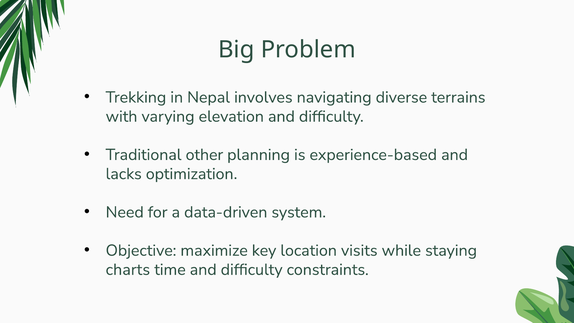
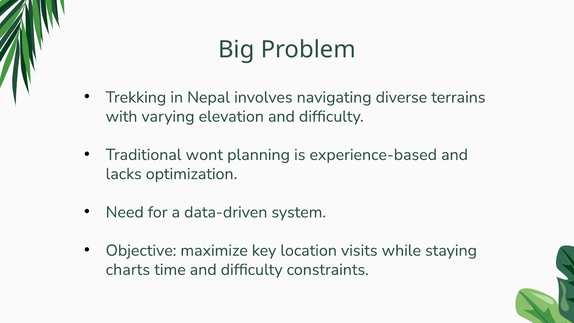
other: other -> wont (204, 155)
